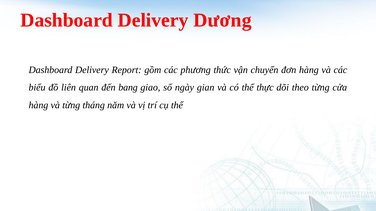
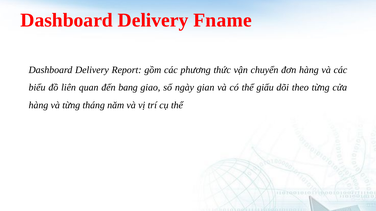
Dương: Dương -> Fname (223, 20)
thực: thực -> giấu (265, 88)
